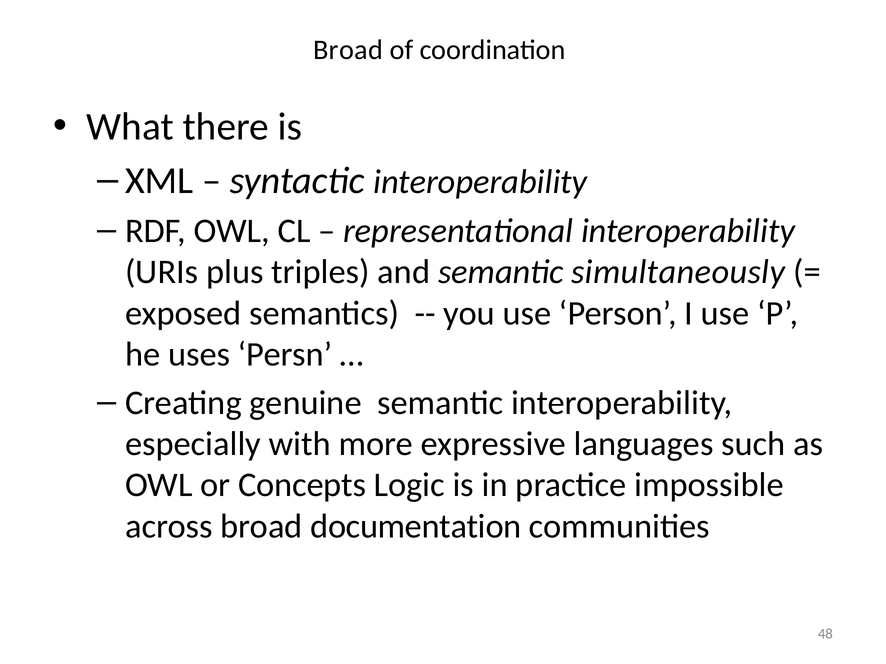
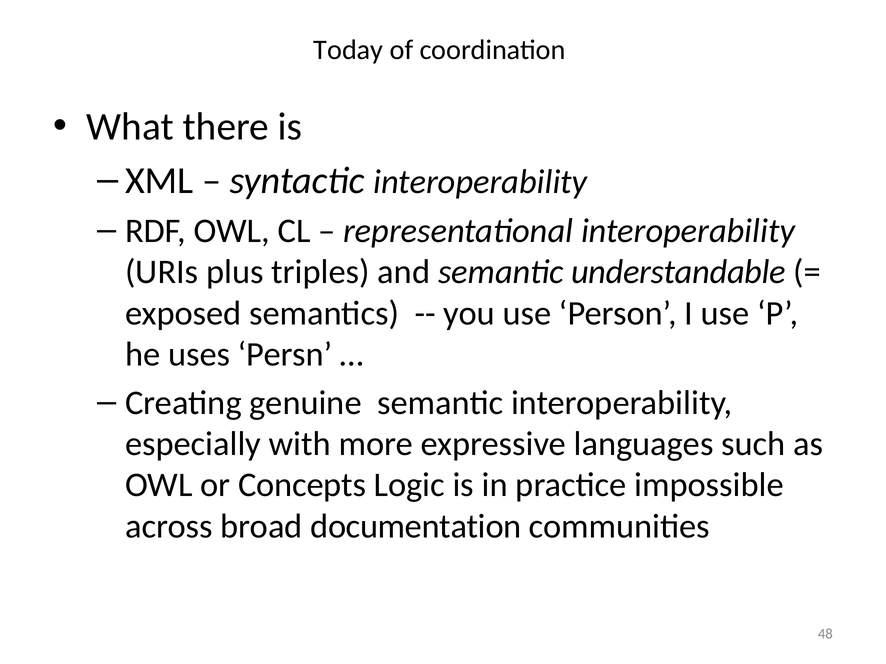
Broad: Broad -> Today (348, 50)
simultaneously: simultaneously -> understandable (678, 272)
